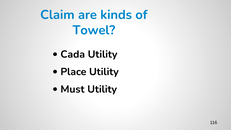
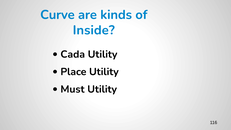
Claim: Claim -> Curve (57, 15)
Towel: Towel -> Inside (94, 30)
